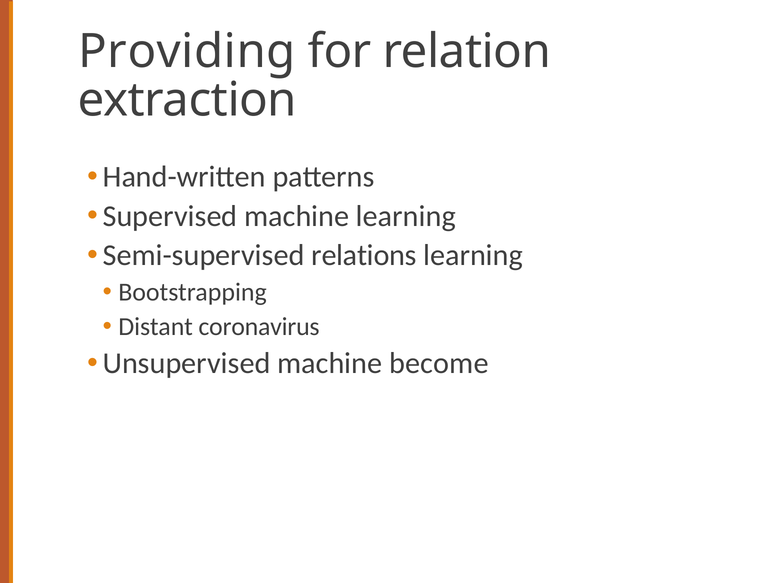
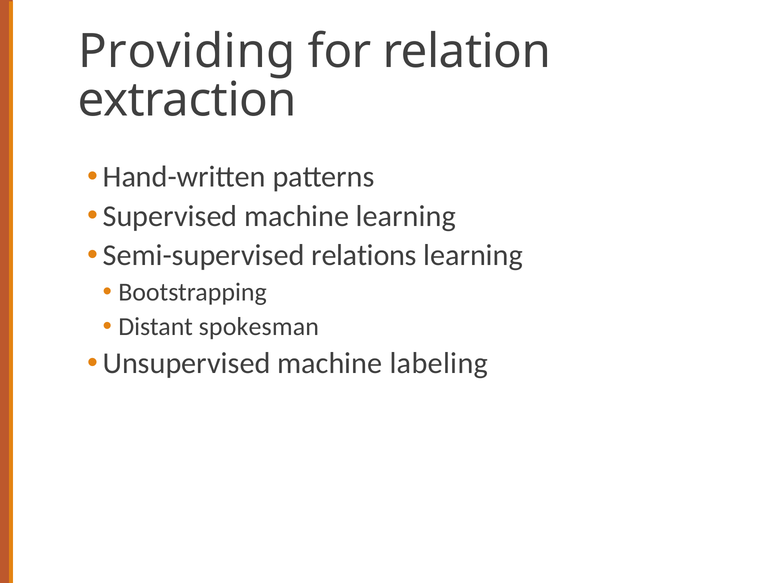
coronavirus: coronavirus -> spokesman (259, 327)
become: become -> labeling (439, 364)
